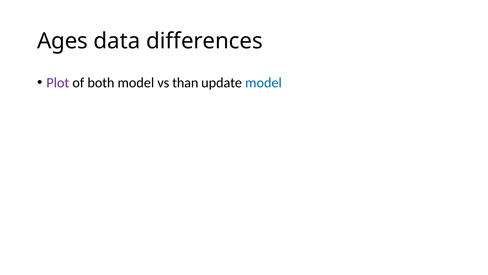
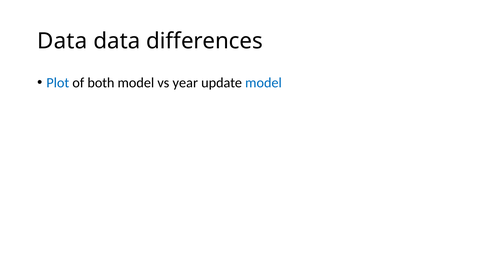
Ages: Ages -> Data (62, 41)
Plot colour: purple -> blue (58, 83)
than: than -> year (185, 83)
